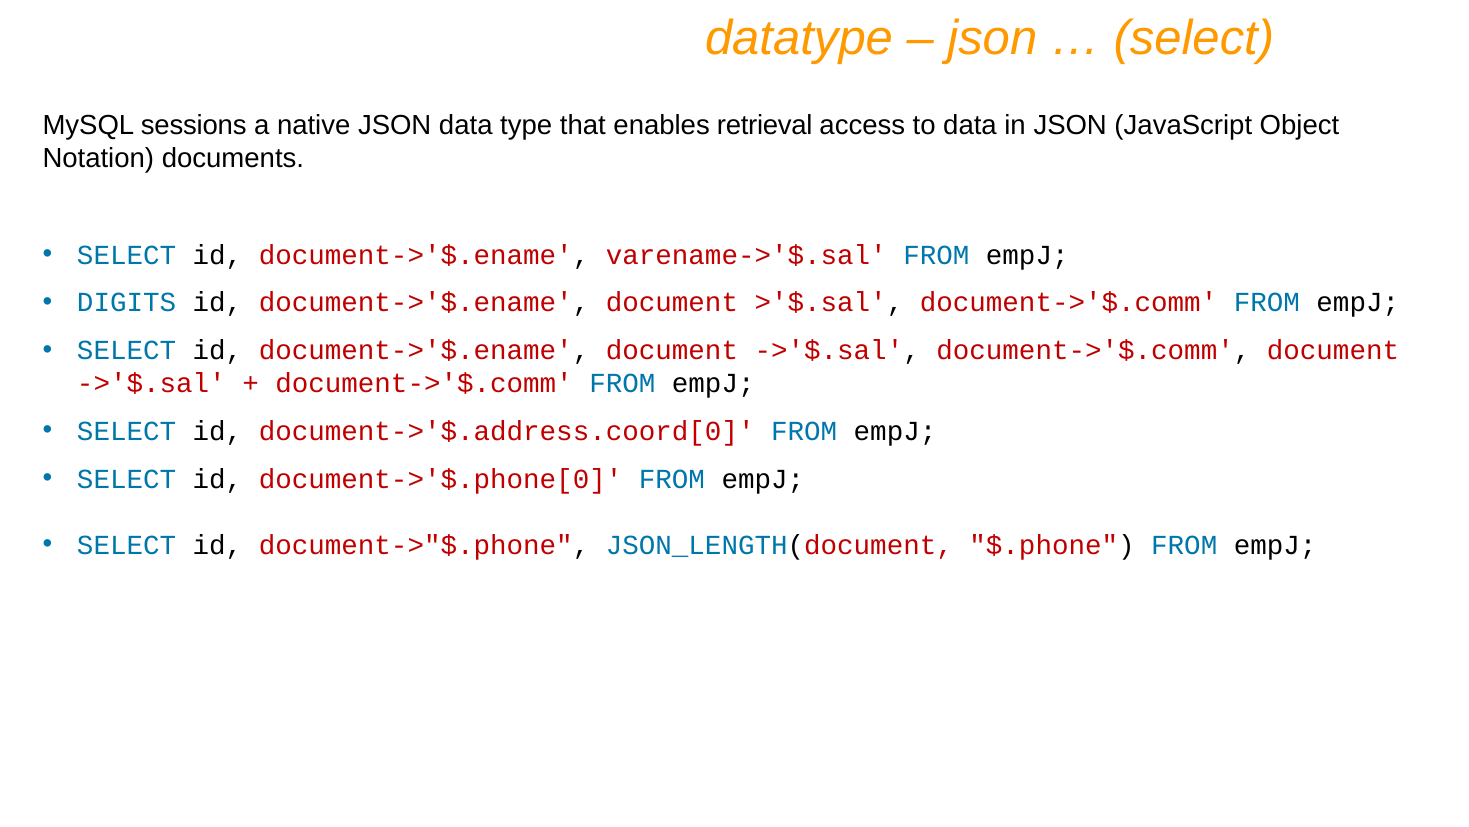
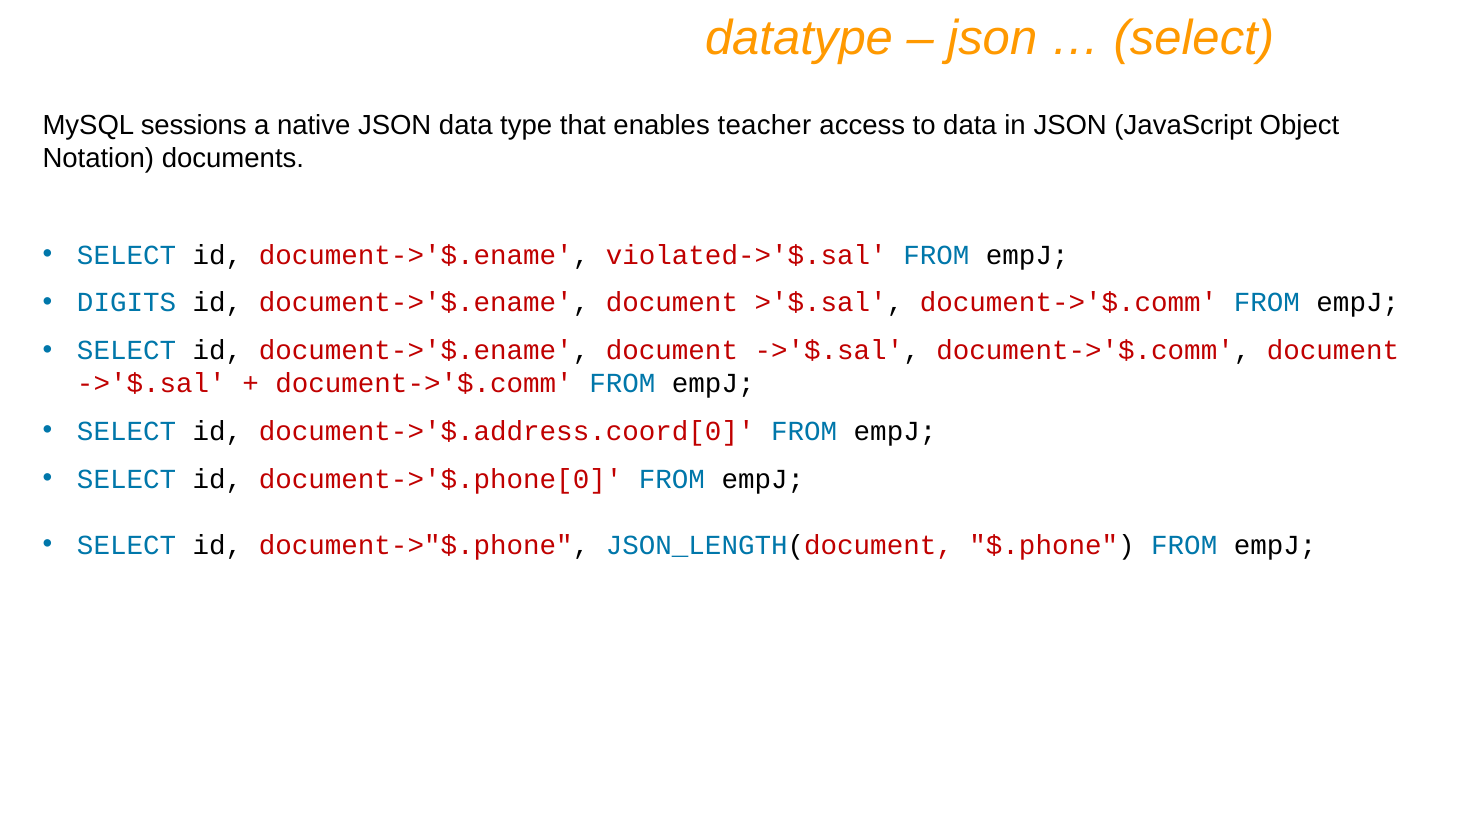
retrieval: retrieval -> teacher (764, 125)
varename->'$.sal: varename->'$.sal -> violated->'$.sal (746, 255)
